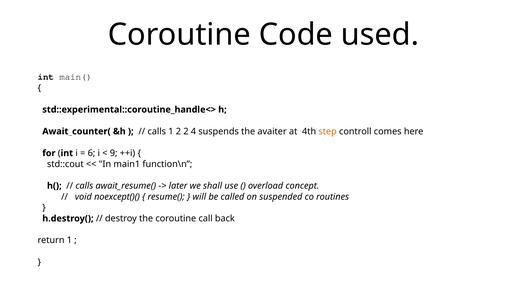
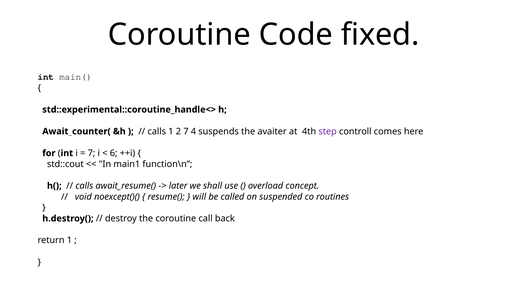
used: used -> fixed (380, 35)
2 2: 2 -> 7 (186, 131)
step colour: orange -> purple (328, 131)
6: 6 -> 7 (91, 153)
9: 9 -> 6 (114, 153)
